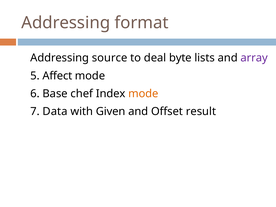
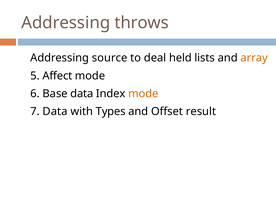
format: format -> throws (142, 23)
byte: byte -> held (180, 58)
array colour: purple -> orange (254, 58)
Base chef: chef -> data (82, 94)
Given: Given -> Types (111, 112)
